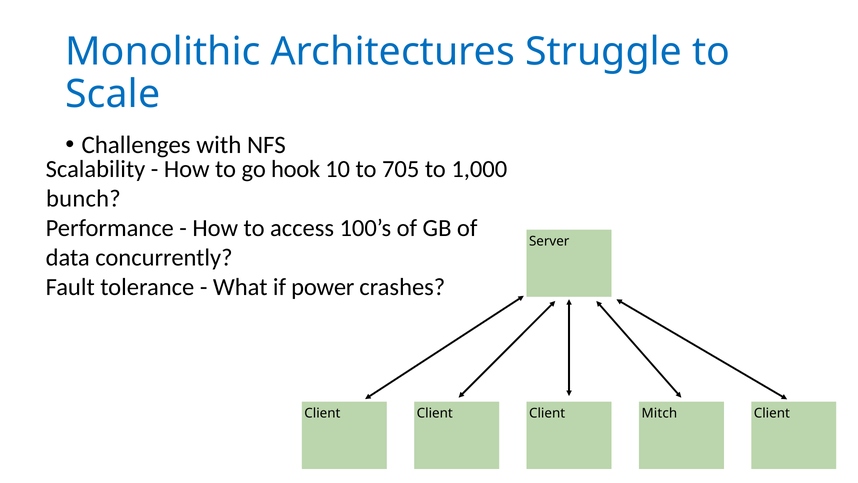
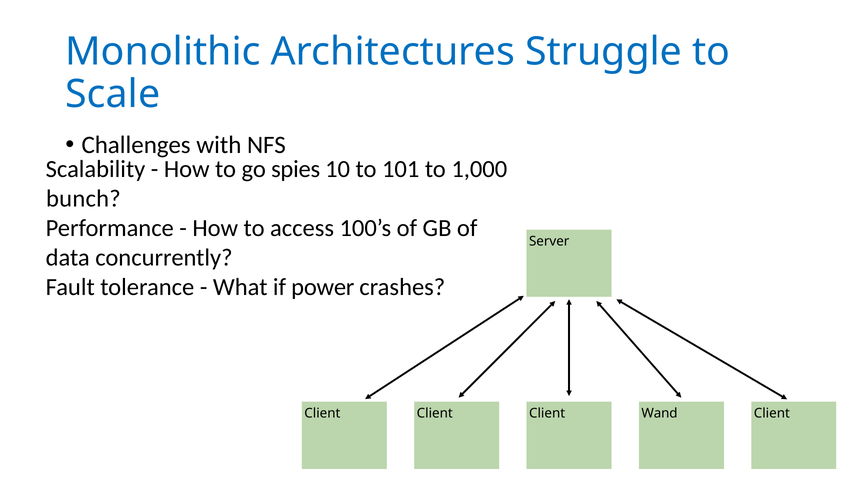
hook: hook -> spies (296, 169)
705: 705 -> 101 (401, 169)
Mitch: Mitch -> Wand (660, 413)
